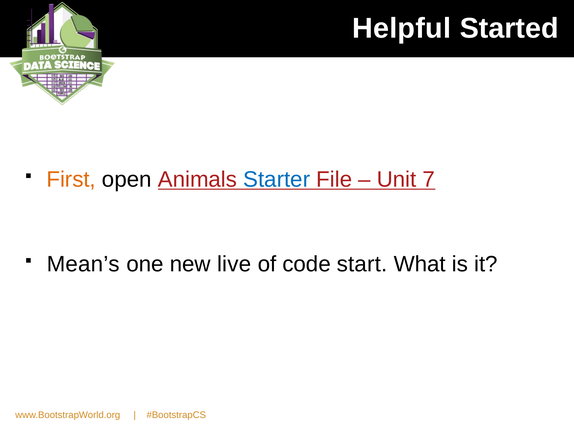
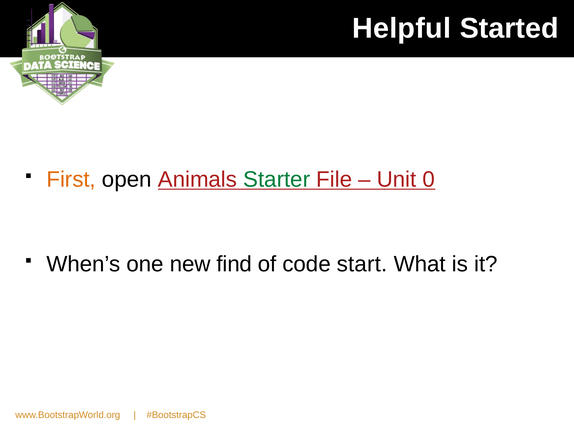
Starter colour: blue -> green (277, 180)
7: 7 -> 0 (429, 180)
Mean’s: Mean’s -> When’s (83, 264)
live: live -> find (234, 264)
